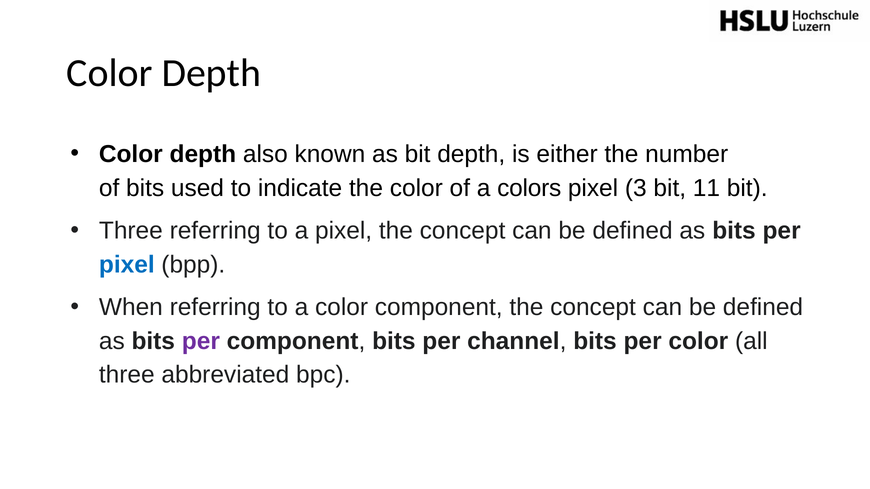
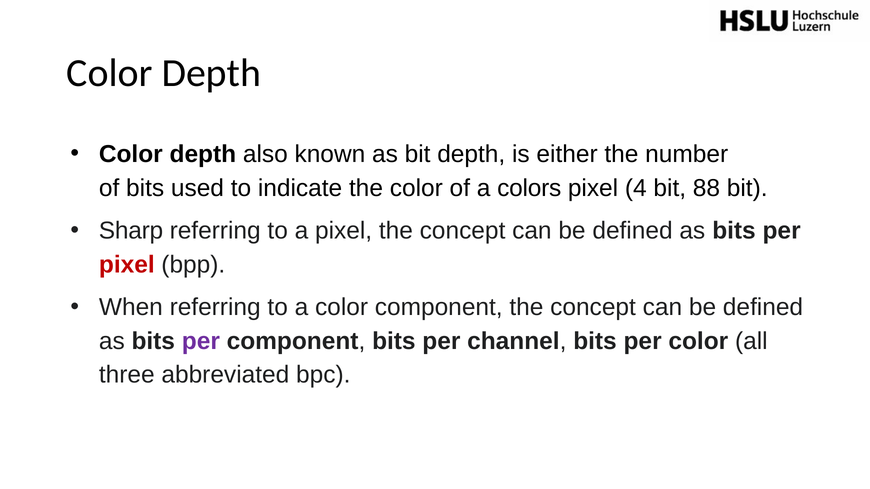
3: 3 -> 4 (636, 188)
11: 11 -> 88 (706, 188)
Three: Three -> Sharp (131, 231)
pixel colour: blue -> red (127, 265)
